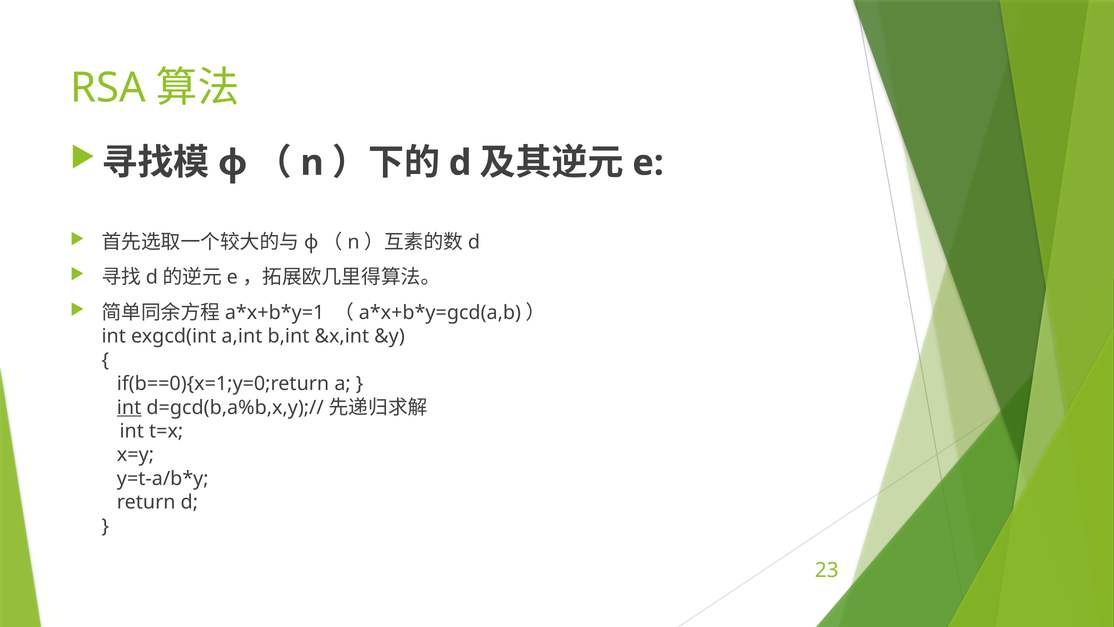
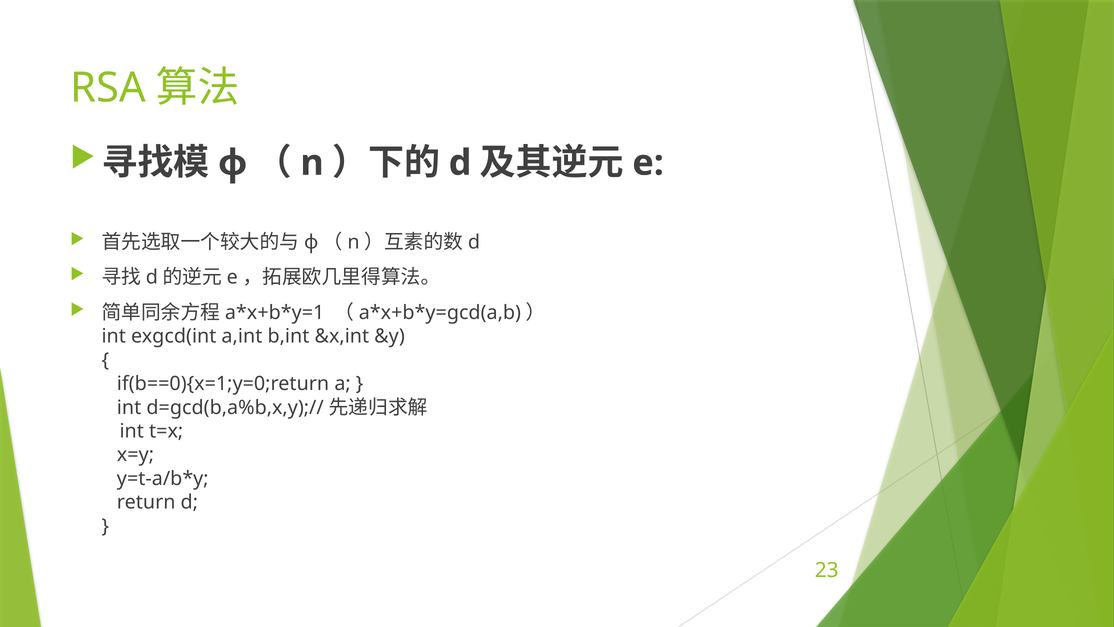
int underline: present -> none (129, 407)
